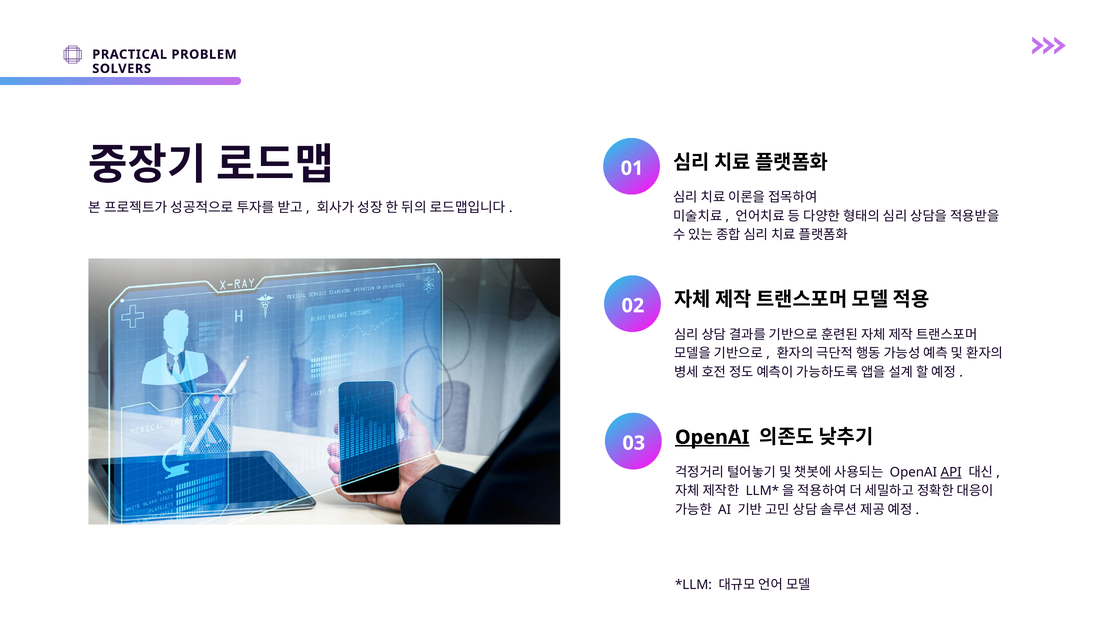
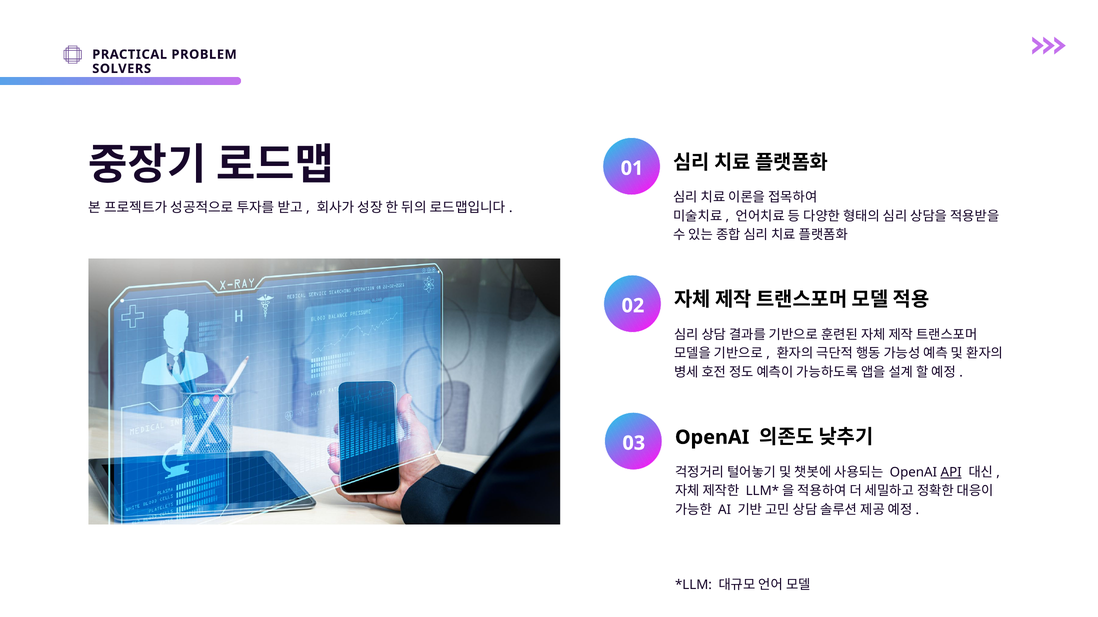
OpenAI underline: present -> none (712, 438)
